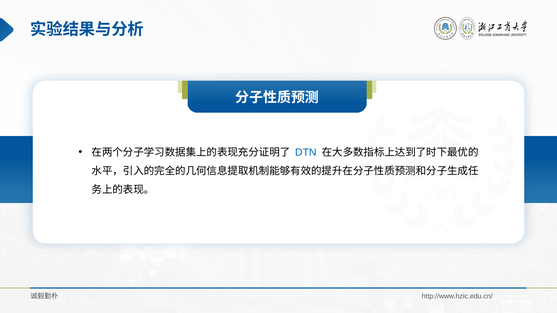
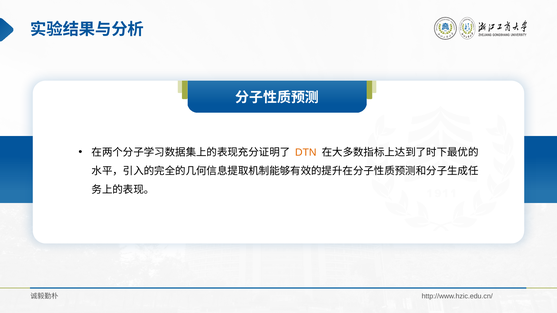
DTN colour: blue -> orange (306, 152)
